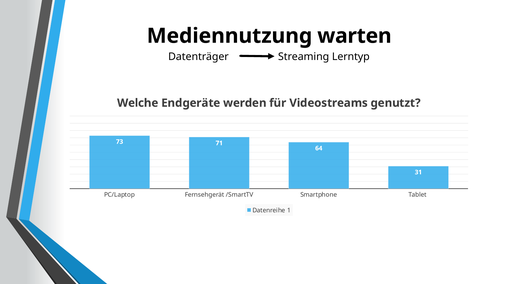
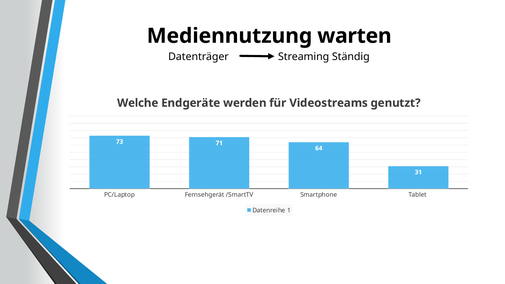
Lerntyp: Lerntyp -> Ständig (351, 57)
